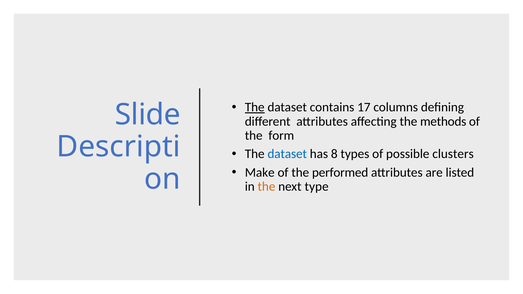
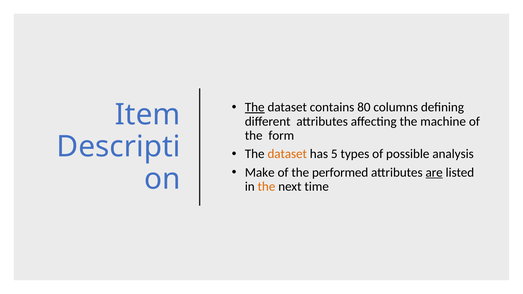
17: 17 -> 80 (364, 107)
Slide: Slide -> Item (148, 115)
methods: methods -> machine (443, 121)
dataset colour: blue -> orange (287, 154)
8: 8 -> 5 (334, 154)
clusters: clusters -> analysis (453, 154)
are underline: none -> present (434, 173)
type: type -> time (317, 187)
